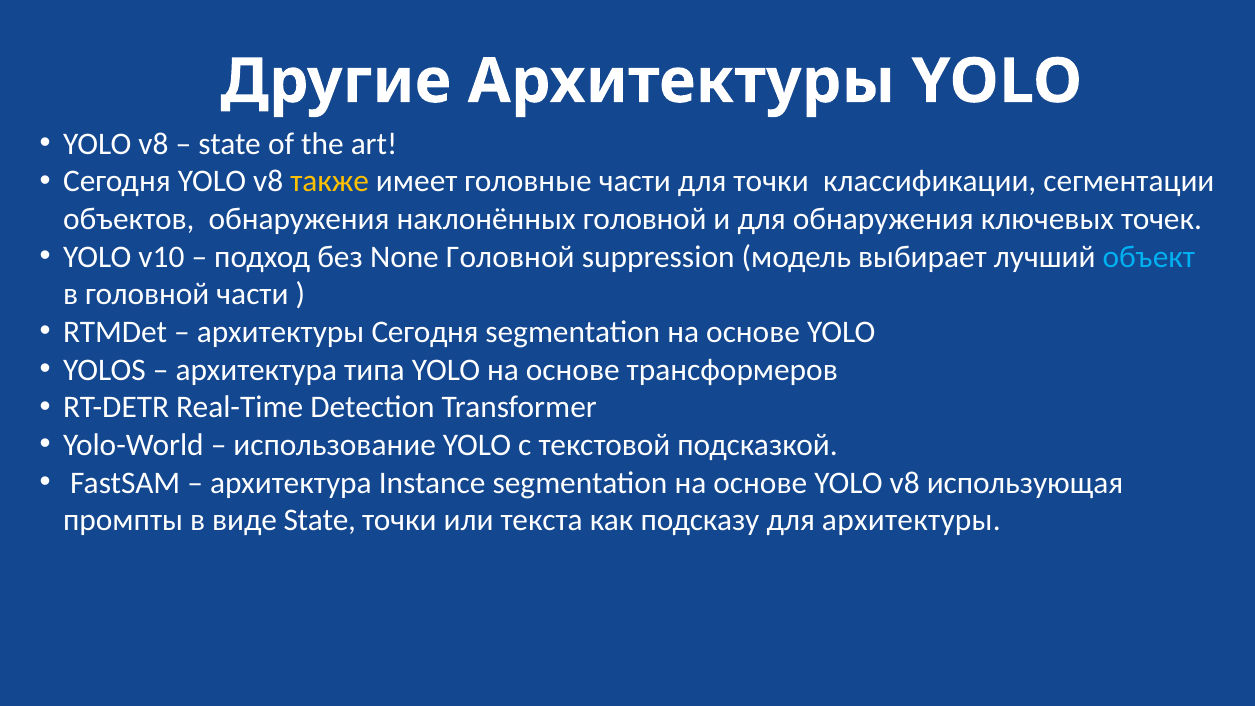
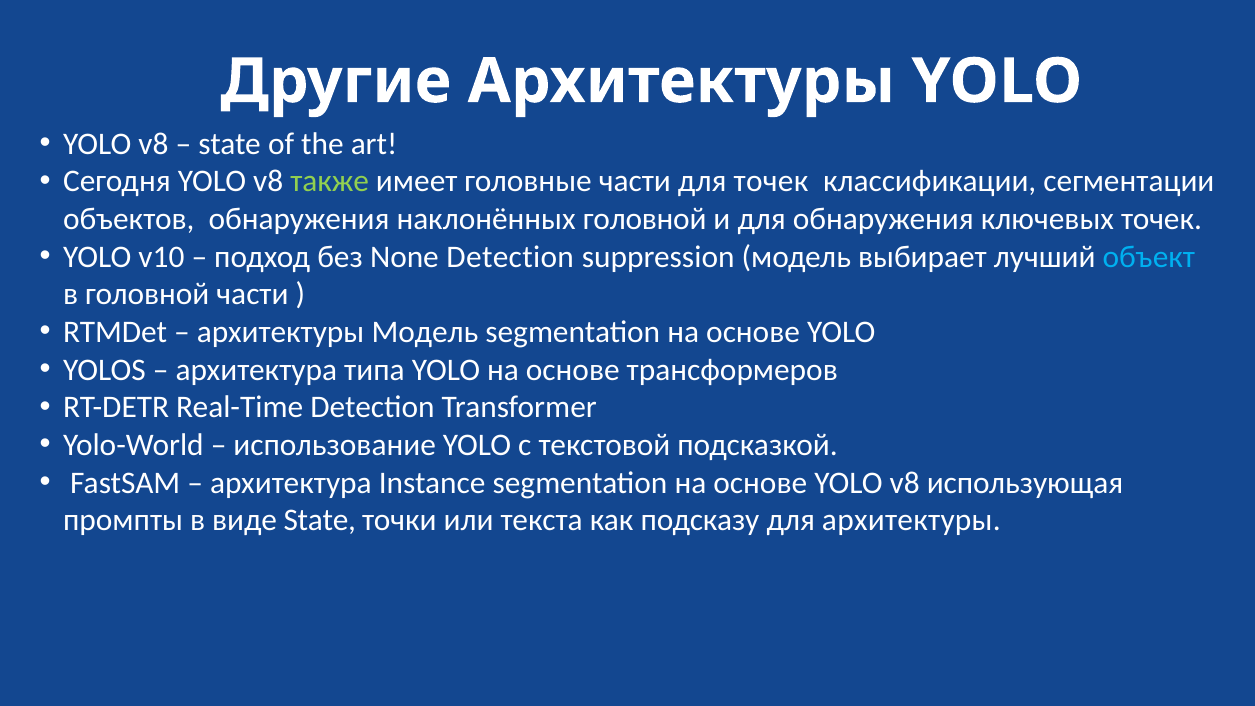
также colour: yellow -> light green (330, 181)
для точки: точки -> точек (771, 181)
None Головной: Головной -> Detection (510, 257)
архитектуры Сегодня: Сегодня -> Модель (425, 332)
